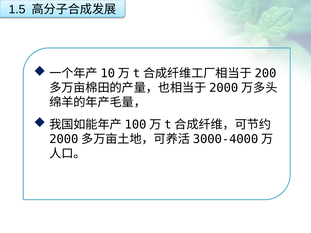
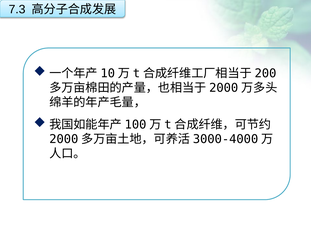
1.5: 1.5 -> 7.3 (17, 9)
